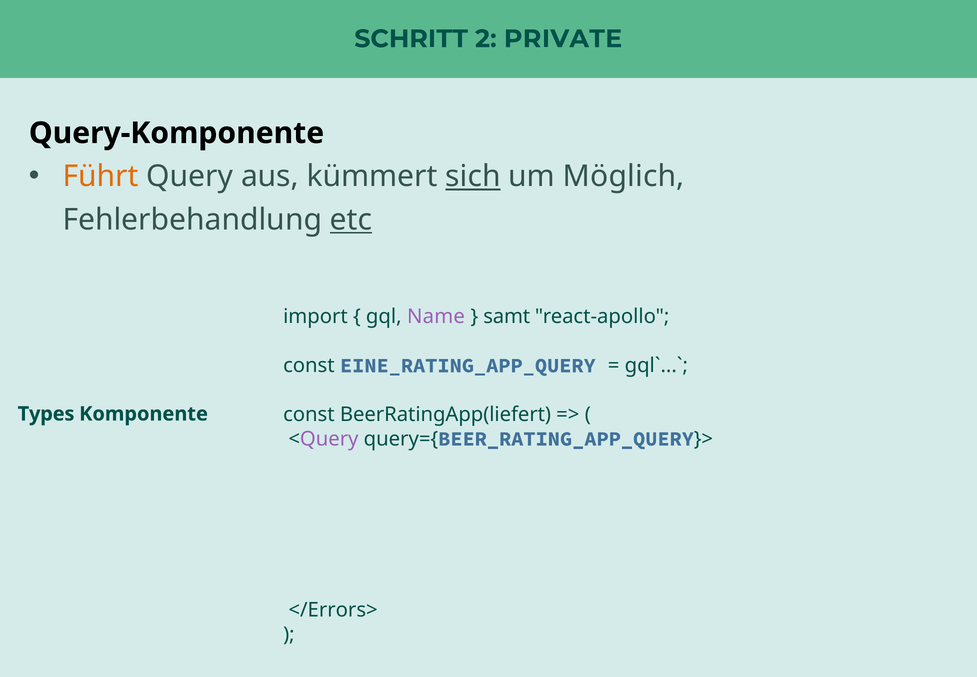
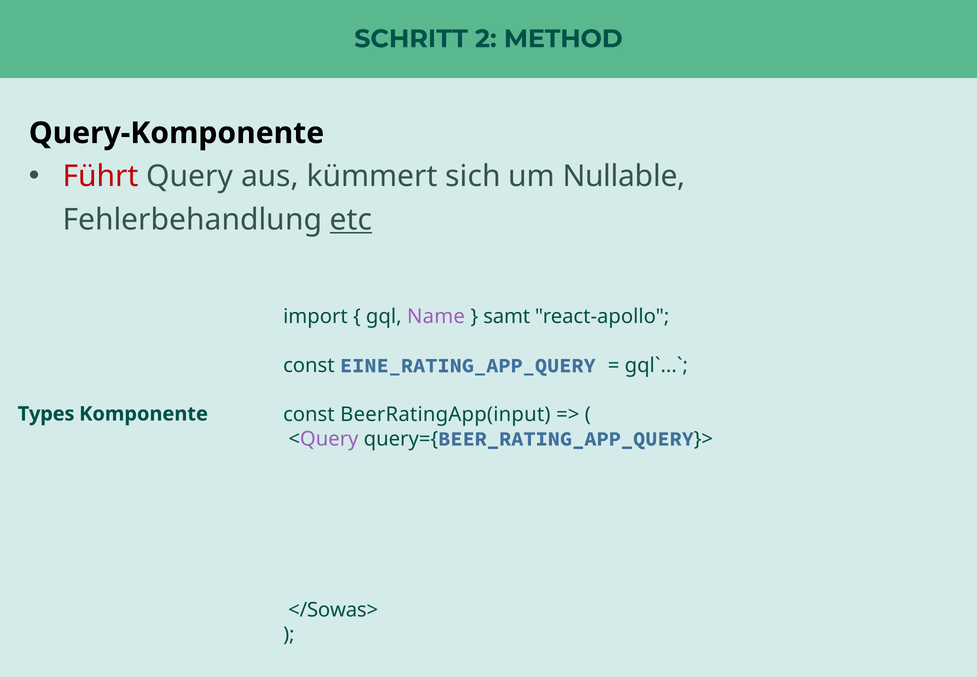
PRIVATE: PRIVATE -> METHOD (563, 39)
Führt colour: orange -> red (101, 176)
sich underline: present -> none (473, 176)
Möglich: Möglich -> Nullable (624, 176)
BeerRatingApp(liefert: BeerRatingApp(liefert -> BeerRatingApp(input (445, 414)
</Errors>: </Errors> -> </Sowas> (333, 609)
